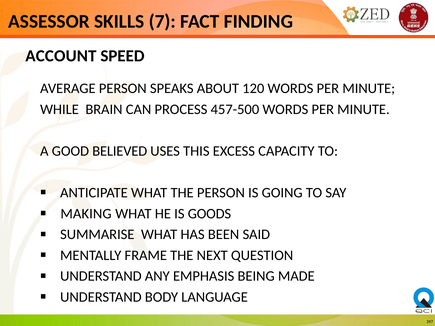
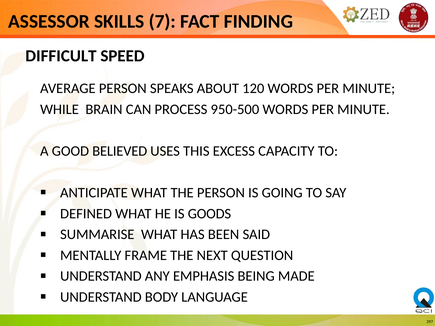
ACCOUNT: ACCOUNT -> DIFFICULT (61, 56)
457-500: 457-500 -> 950-500 (235, 109)
MAKING: MAKING -> DEFINED (86, 214)
